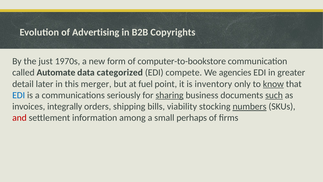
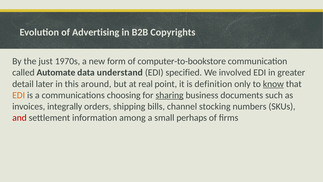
categorized: categorized -> understand (120, 73)
compete: compete -> specified (184, 73)
agencies: agencies -> involved (235, 73)
merger: merger -> around (96, 84)
fuel: fuel -> real (146, 84)
inventory: inventory -> definition (213, 84)
EDI colour: blue -> orange (19, 95)
seriously: seriously -> choosing (124, 95)
such underline: present -> none (274, 95)
viability: viability -> channel (182, 106)
numbers underline: present -> none (250, 106)
